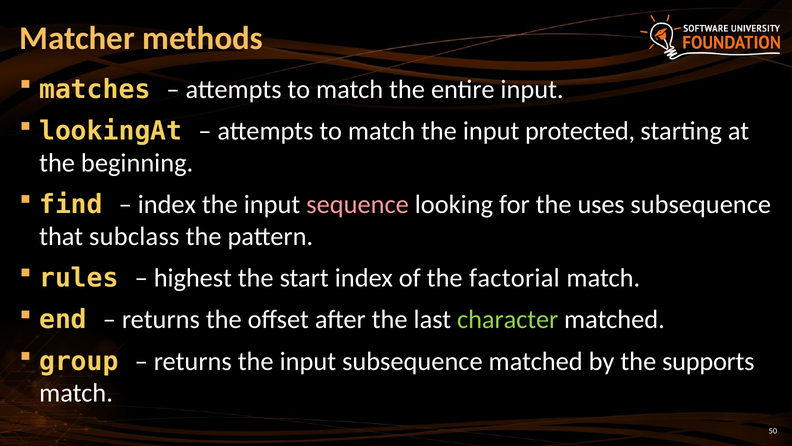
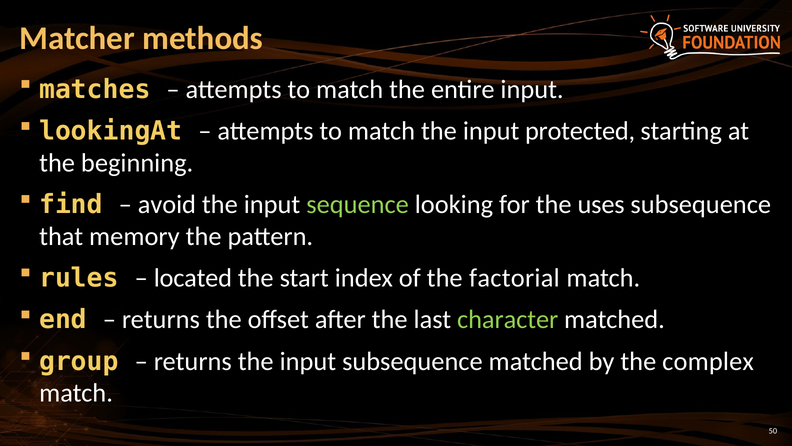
index: index -> avoid (167, 204)
sequence colour: pink -> light green (358, 204)
subclass: subclass -> memory (134, 236)
highest: highest -> located (193, 278)
supports: supports -> complex (708, 361)
